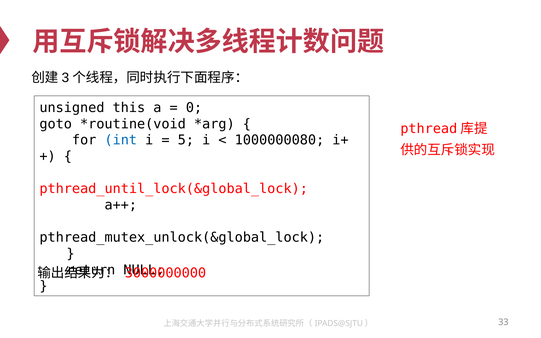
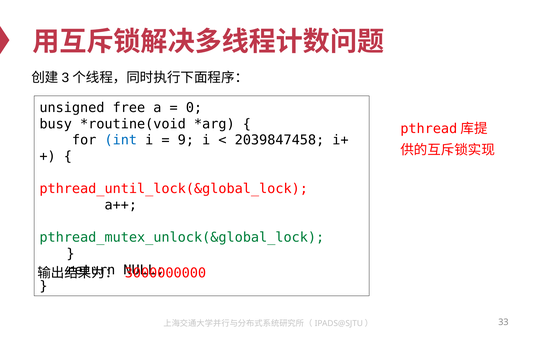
this: this -> free (129, 108)
goto: goto -> busy (56, 124)
5: 5 -> 9 (186, 140)
1000000080: 1000000080 -> 2039847458 (279, 140)
pthread_mutex_unlock(&global_lock colour: black -> green (182, 238)
